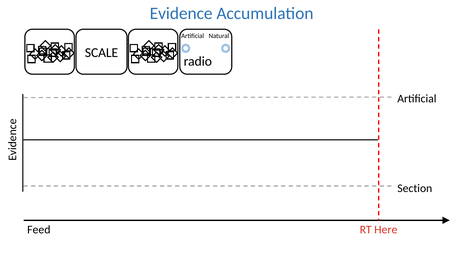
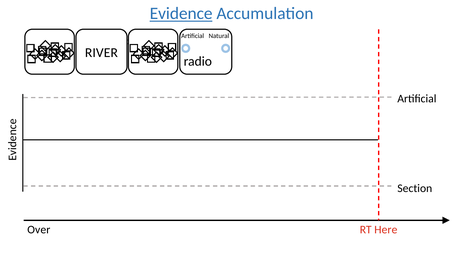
Evidence underline: none -> present (181, 14)
SCALE: SCALE -> RIVER (101, 53)
Feed: Feed -> Over (39, 230)
